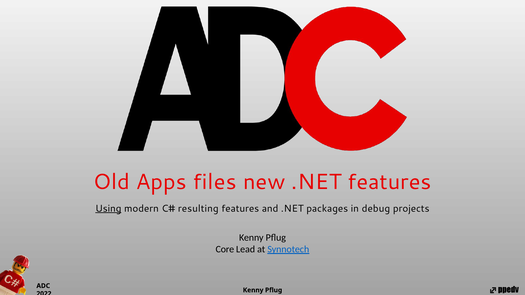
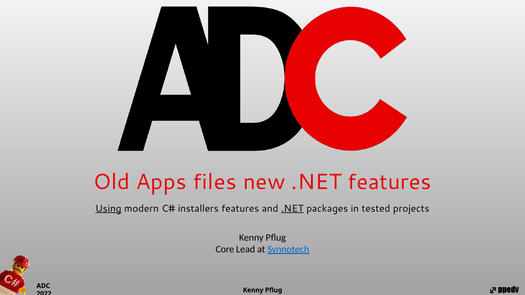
resulting: resulting -> installers (198, 209)
.NET underline: none -> present (292, 209)
debug: debug -> tested (376, 209)
